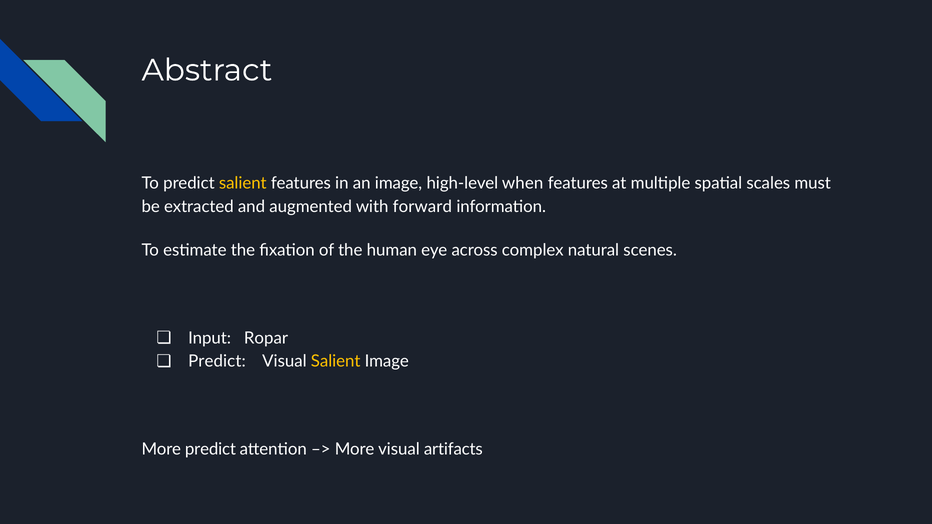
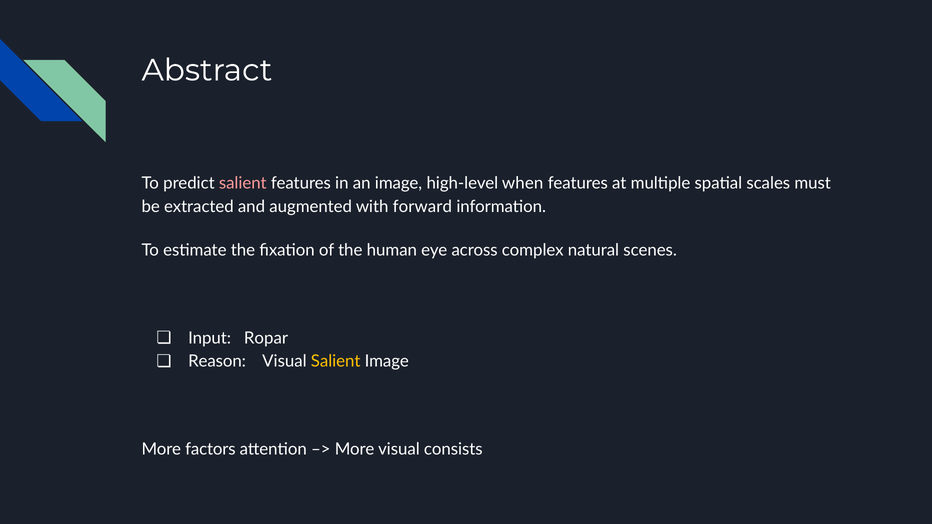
salient colour: yellow -> pink (243, 183)
Predict: Predict -> Reason (217, 362)
More predict: predict -> factors (210, 449)
artifacts: artifacts -> consists (453, 449)
